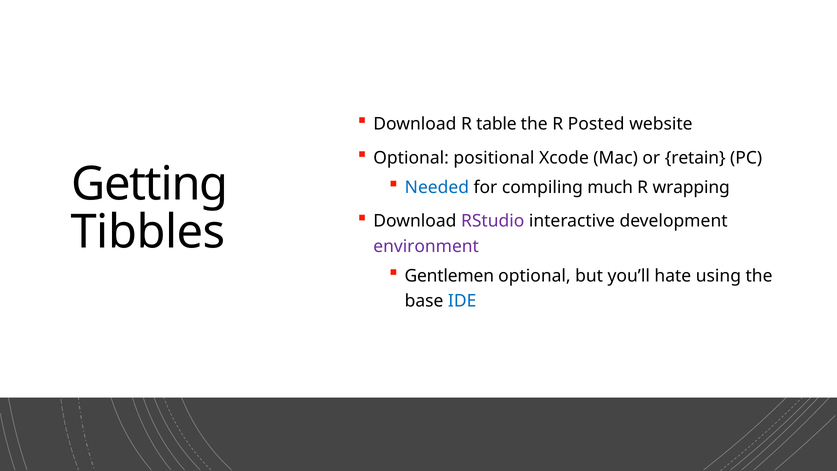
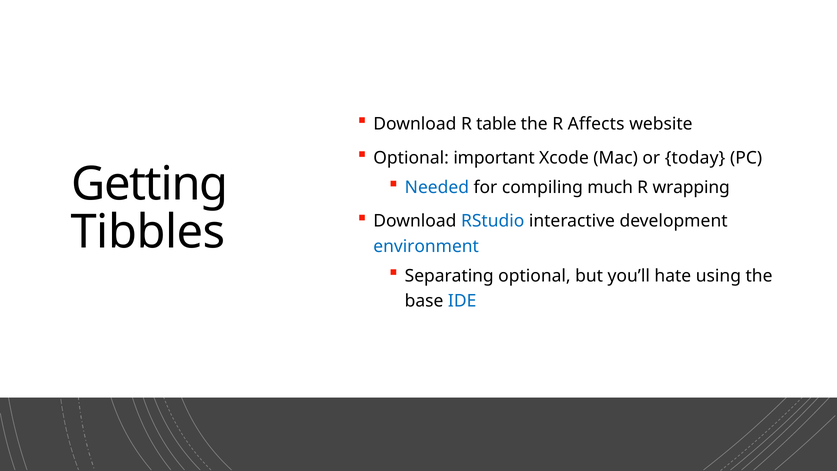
Posted: Posted -> Affects (596, 124)
positional: positional -> important (494, 158)
retain: retain -> today (695, 158)
RStudio colour: purple -> blue (493, 221)
environment colour: purple -> blue (426, 246)
Gentlemen: Gentlemen -> Separating (449, 276)
